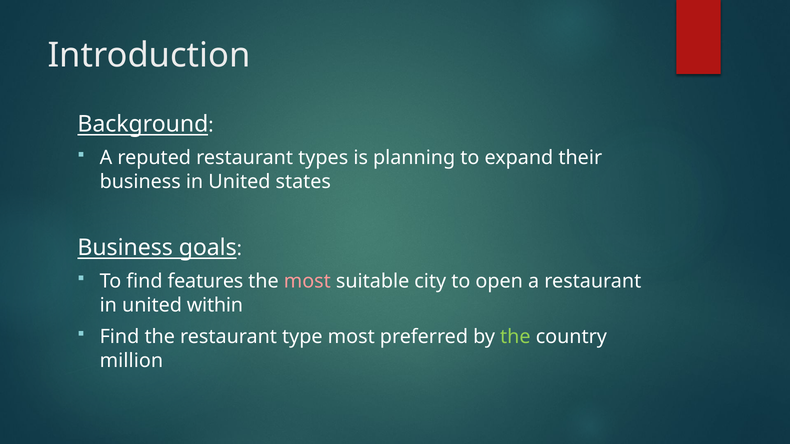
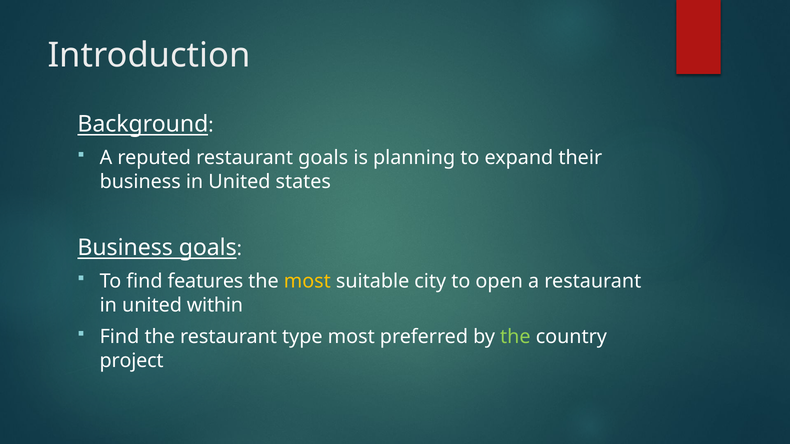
restaurant types: types -> goals (323, 158)
most colour: pink -> yellow (307, 282)
million: million -> project (132, 361)
